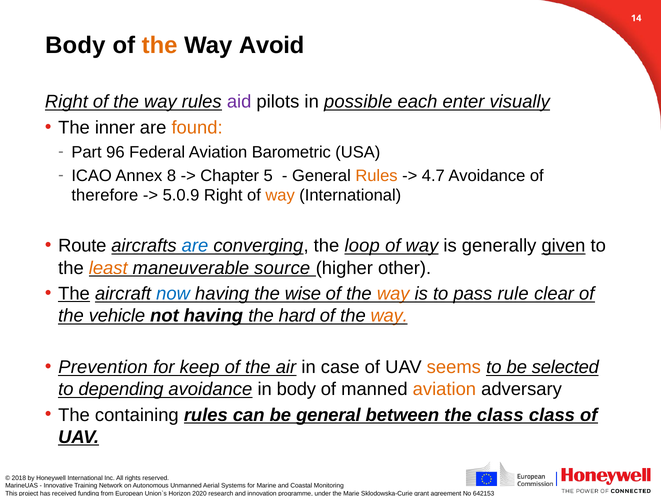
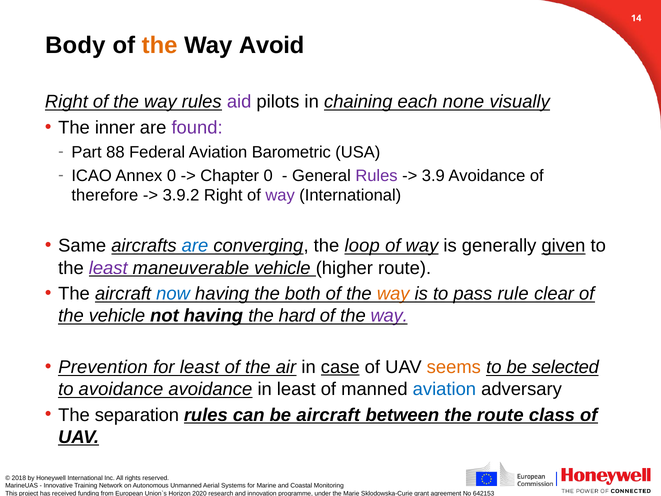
possible: possible -> chaining (358, 102)
enter: enter -> none (463, 102)
found colour: orange -> purple (197, 128)
96: 96 -> 88 (115, 152)
Annex 8: 8 -> 0 (171, 176)
Chapter 5: 5 -> 0 (268, 176)
Rules colour: orange -> purple (376, 176)
4.7: 4.7 -> 3.9 (433, 176)
5.0.9: 5.0.9 -> 3.9.2 (181, 195)
way colour: orange -> purple (280, 195)
Route: Route -> Same (82, 246)
least colour: orange -> purple (108, 268)
maneuverable source: source -> vehicle (282, 268)
higher other: other -> route (405, 268)
The underline: present -> none (74, 294)
wise: wise -> both (303, 294)
way colour: orange -> purple (389, 316)
for keep: keep -> least (200, 367)
case underline: none -> present (340, 367)
to depending: depending -> avoidance (121, 389)
in body: body -> least (296, 389)
aviation colour: orange -> blue (444, 389)
containing: containing -> separation (137, 415)
be general: general -> aircraft (328, 415)
the class: class -> route (500, 415)
